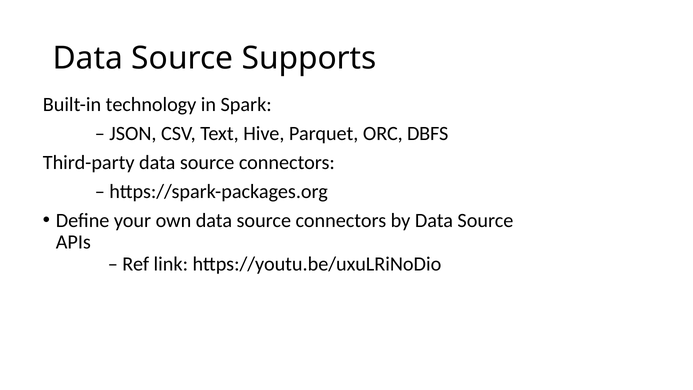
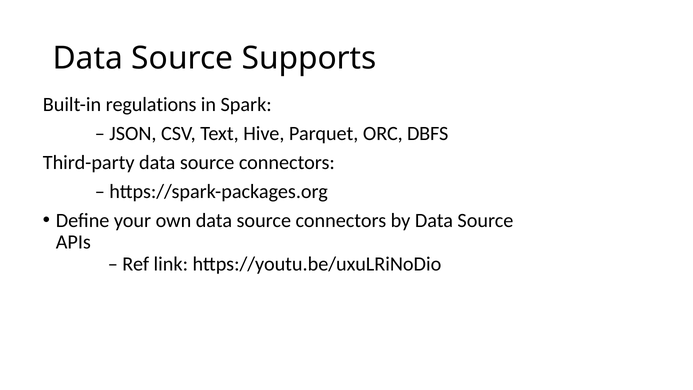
technology: technology -> regulations (151, 104)
